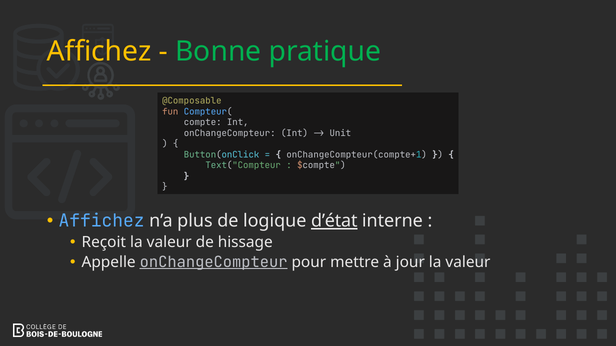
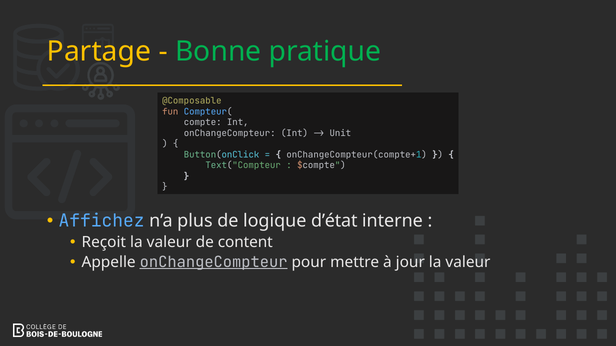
Affichez: Affichez -> Partage (99, 52)
d’état underline: present -> none (334, 221)
hissage: hissage -> content (245, 243)
